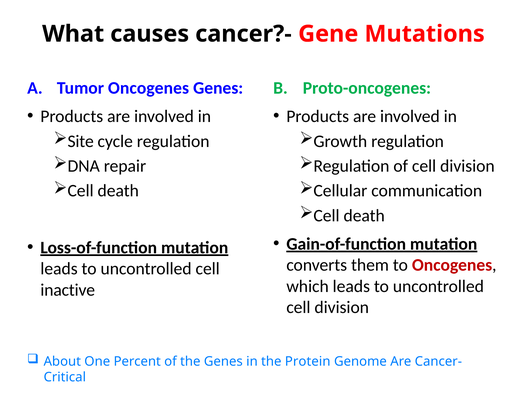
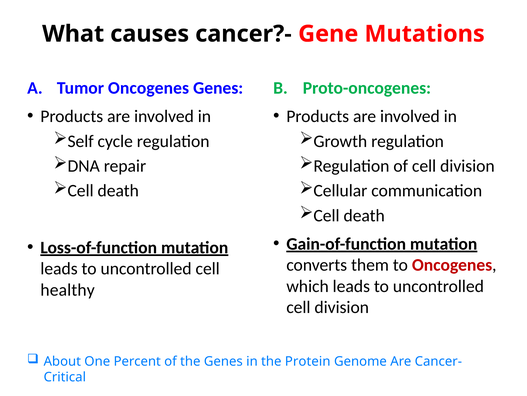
Site: Site -> Self (81, 141)
inactive: inactive -> healthy (68, 289)
